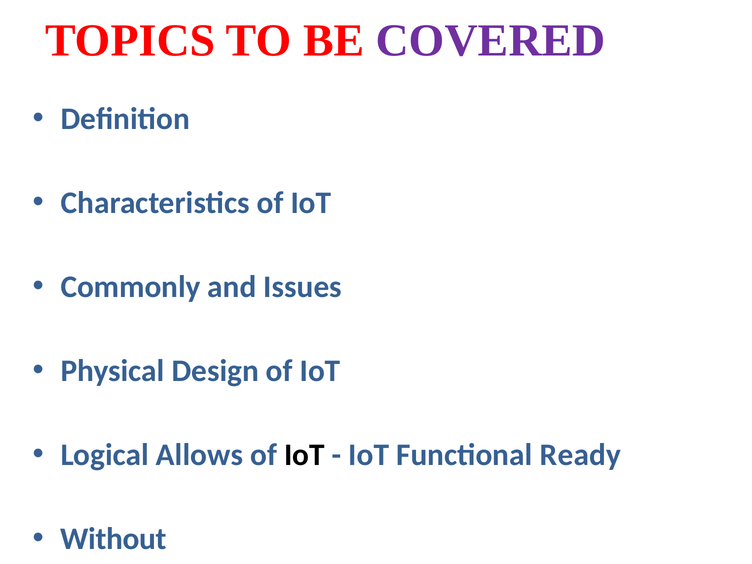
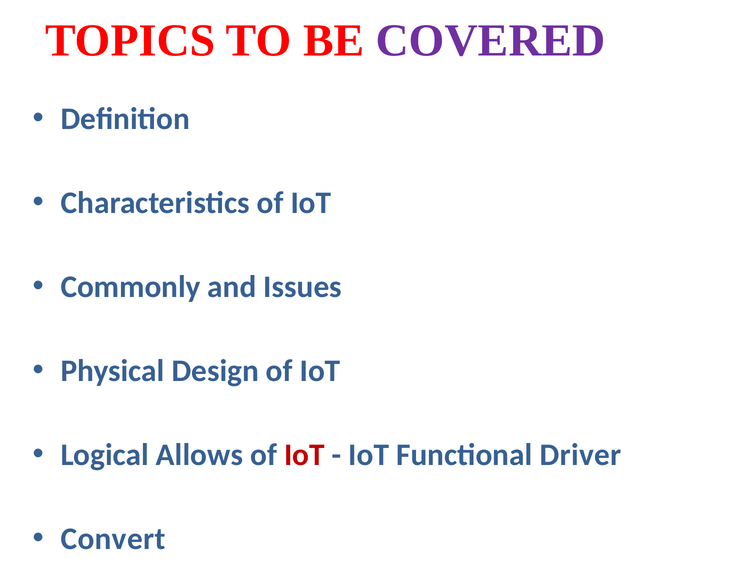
IoT colour: black -> red (304, 455)
Ready: Ready -> Driver (580, 455)
Without: Without -> Convert (113, 539)
